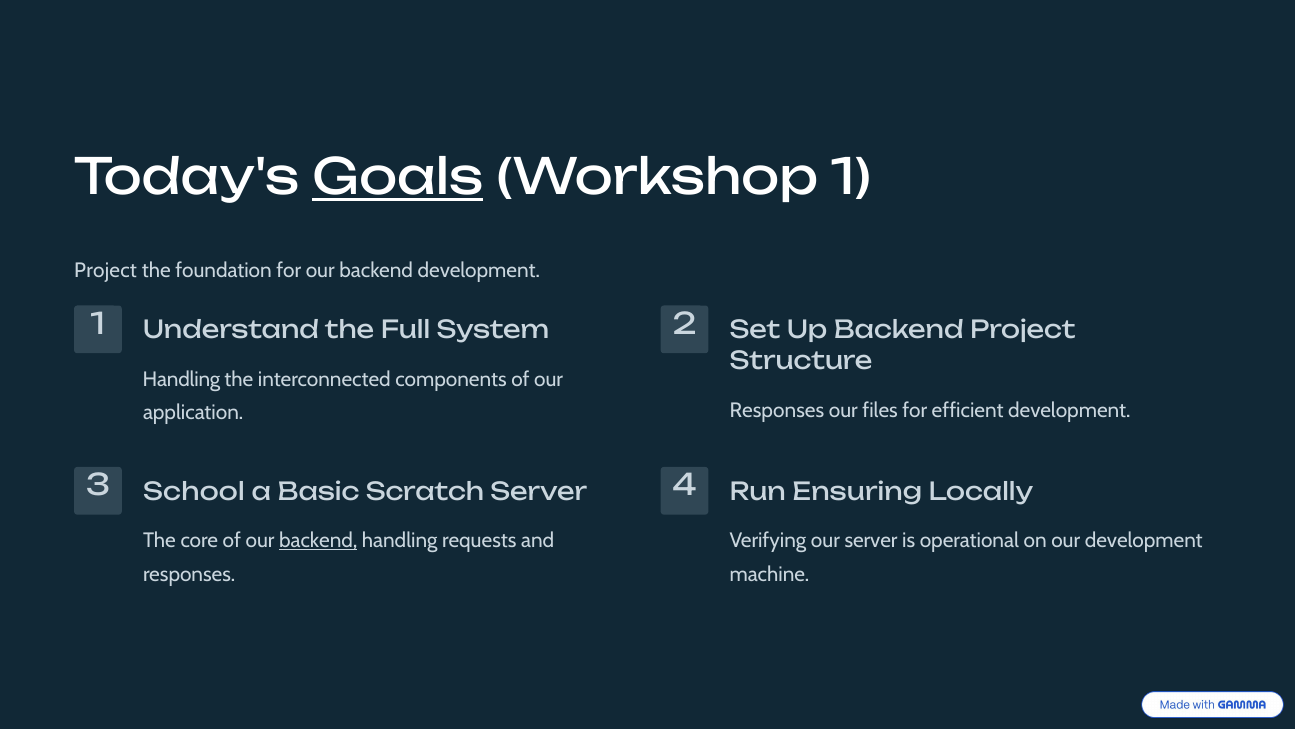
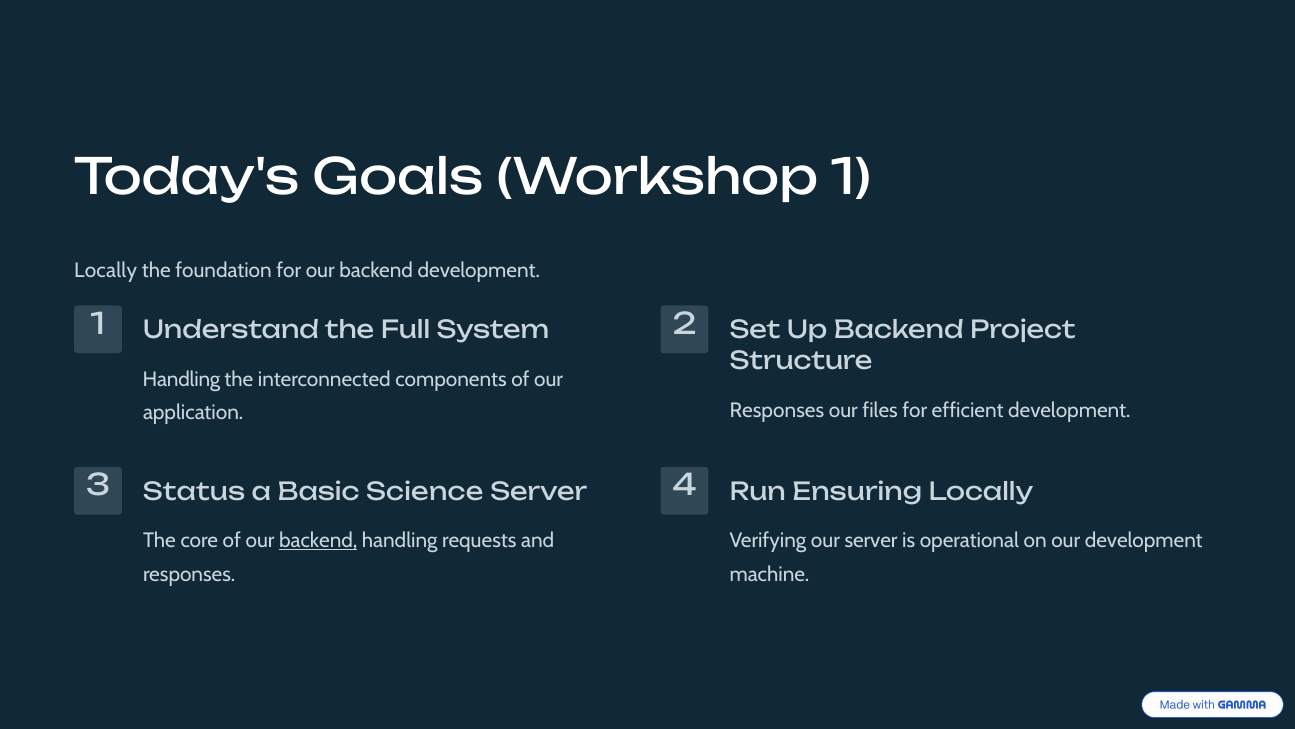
Goals underline: present -> none (398, 178)
Project: Project -> Locally (106, 270)
School: School -> Status (194, 492)
Scratch: Scratch -> Science (425, 492)
